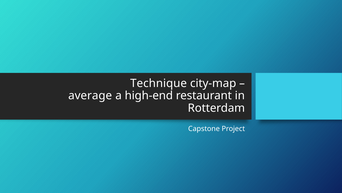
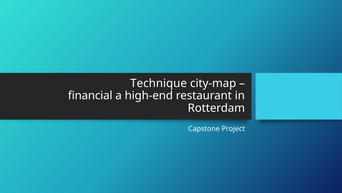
average: average -> financial (90, 95)
